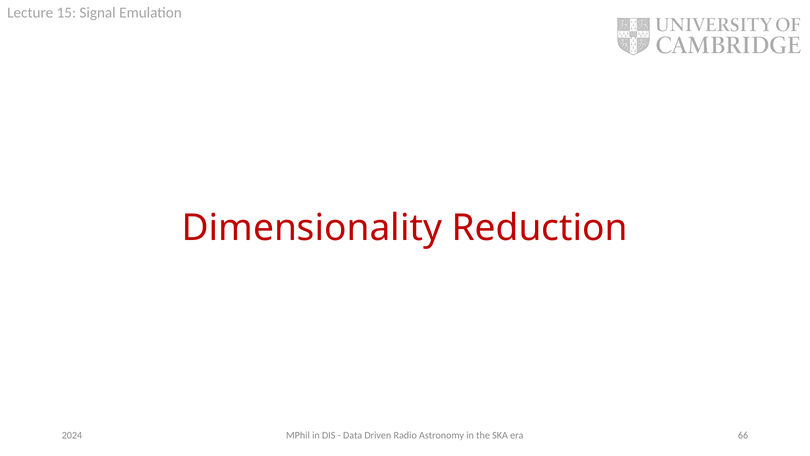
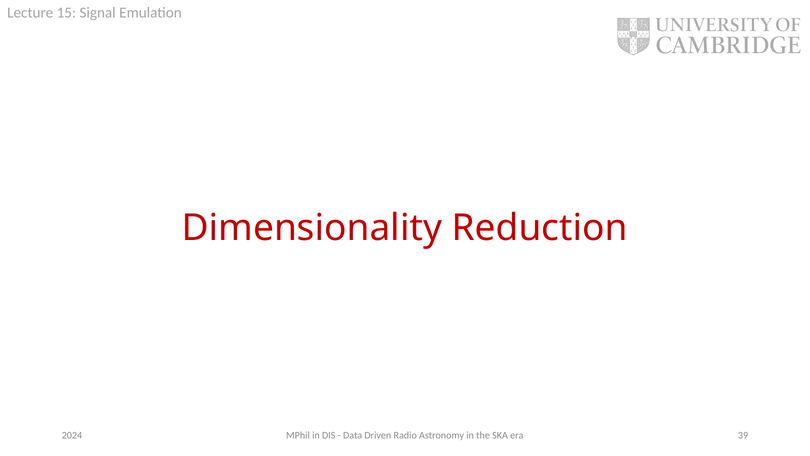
66: 66 -> 39 (743, 435)
